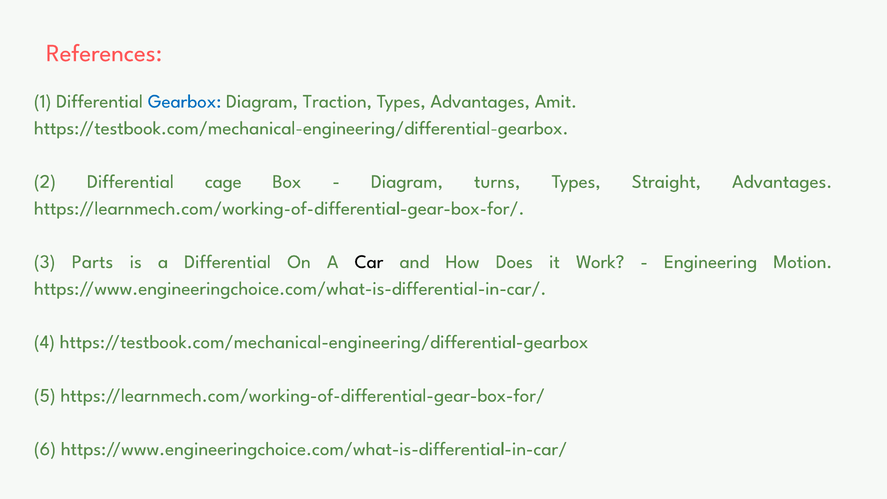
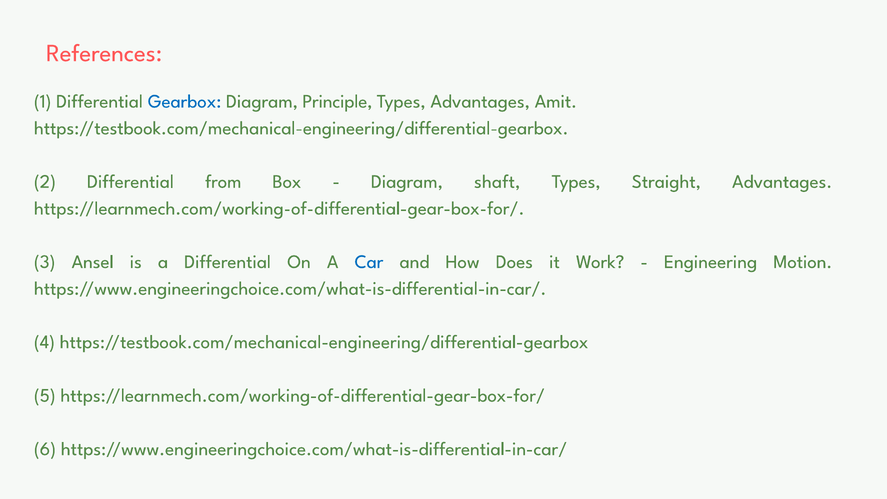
Traction: Traction -> Principle (337, 101)
cage: cage -> from (223, 181)
turns: turns -> shaft (497, 181)
Parts: Parts -> Ansel (93, 262)
Car colour: black -> blue (369, 262)
